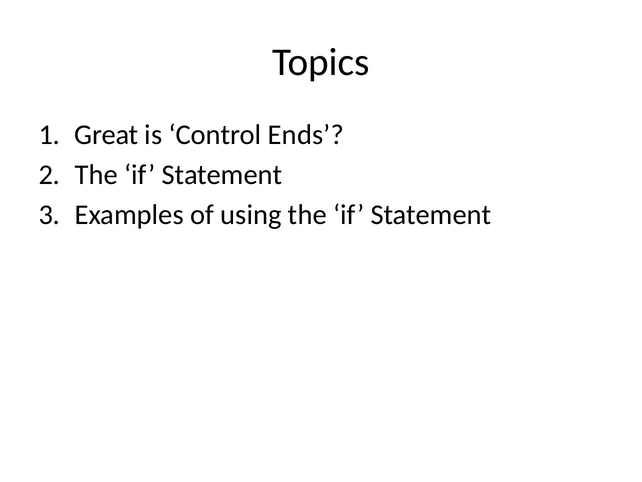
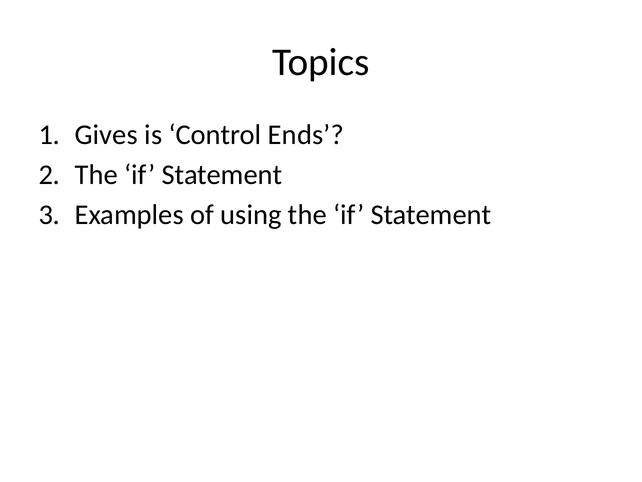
Great: Great -> Gives (106, 135)
